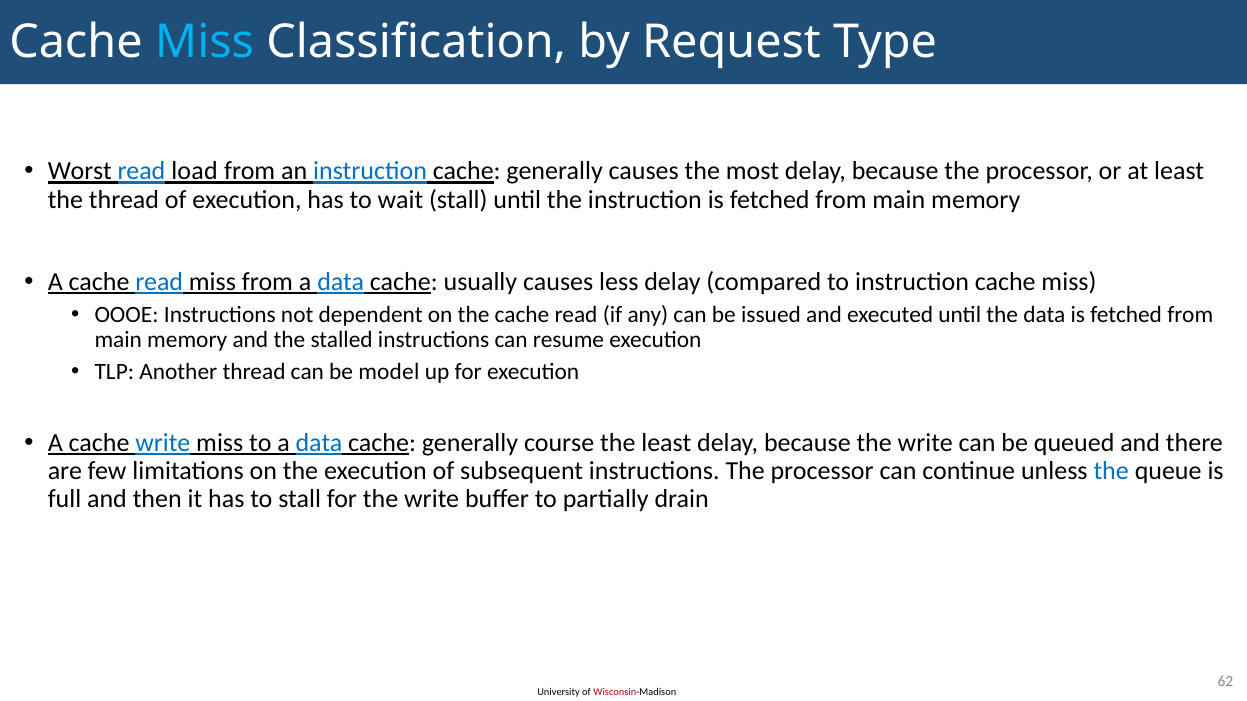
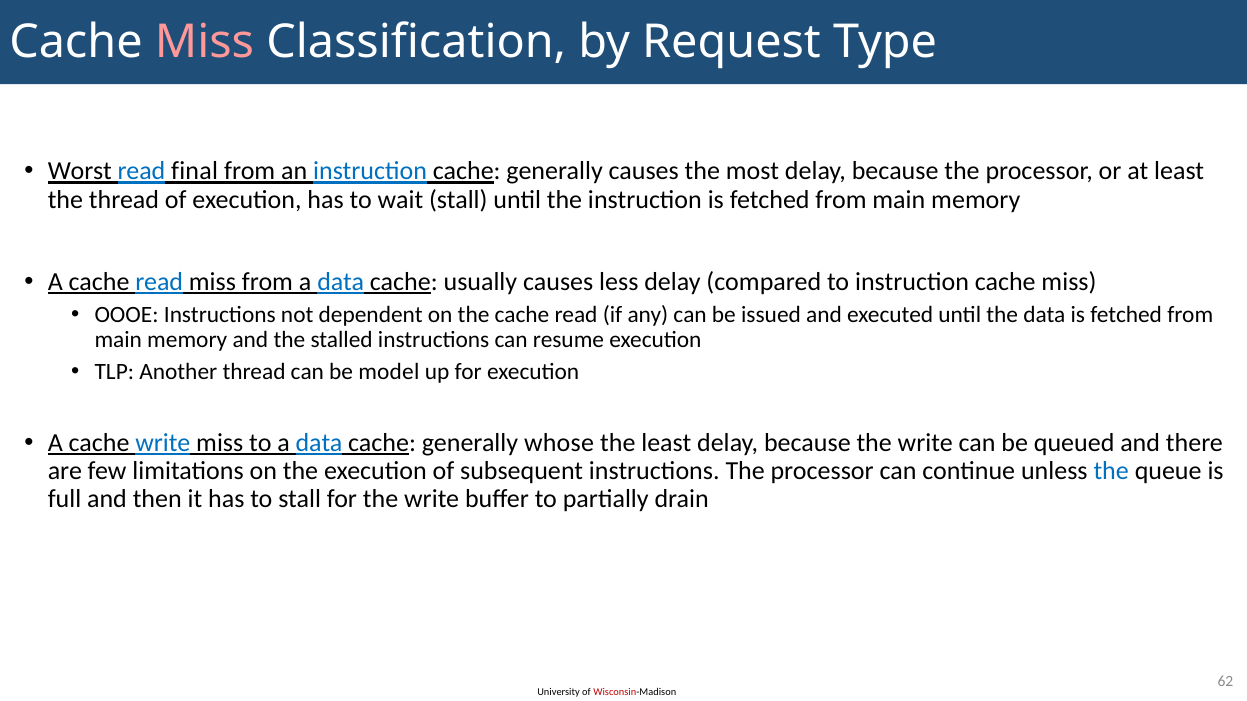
Miss colour: light blue -> pink (205, 42)
load: load -> final (195, 172)
course: course -> whose (559, 443)
